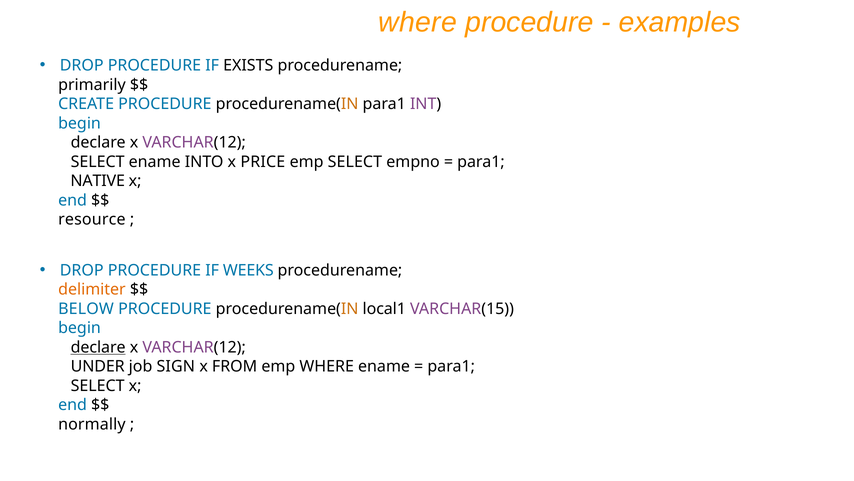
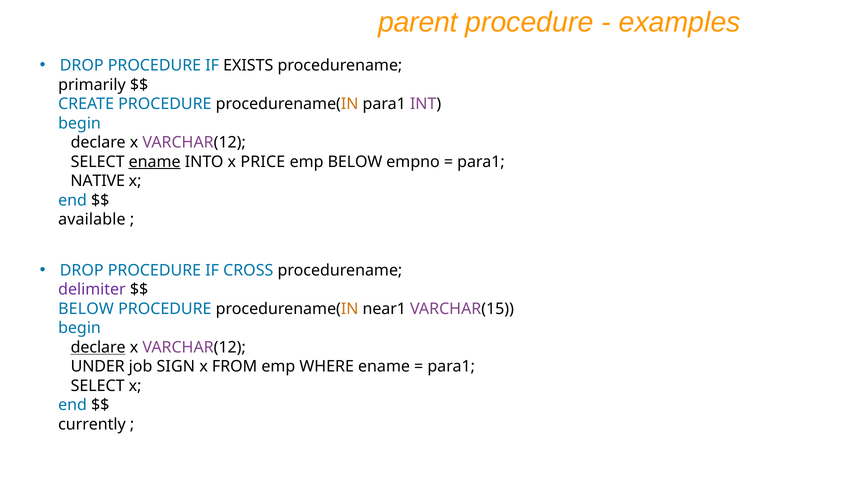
where: where -> parent (418, 22)
ename underline: none -> present (155, 162)
emp SELECT: SELECT -> BELOW (355, 162)
resource: resource -> available (92, 219)
WEEKS: WEEKS -> CROSS (248, 270)
delimiter colour: orange -> purple (92, 289)
local1: local1 -> near1 (384, 308)
normally: normally -> currently (92, 424)
